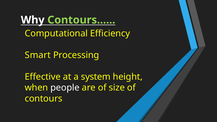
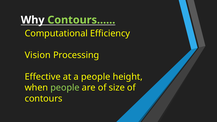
Smart: Smart -> Vision (38, 55)
a system: system -> people (96, 77)
people colour: white -> light green (65, 88)
